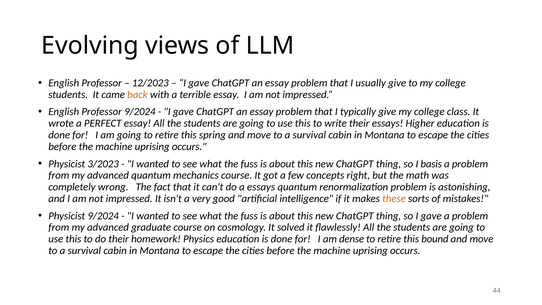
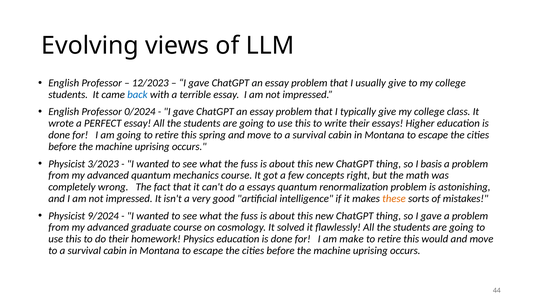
back colour: orange -> blue (137, 95)
Professor 9/2024: 9/2024 -> 0/2024 (140, 112)
dense: dense -> make (351, 239)
bound: bound -> would (435, 239)
